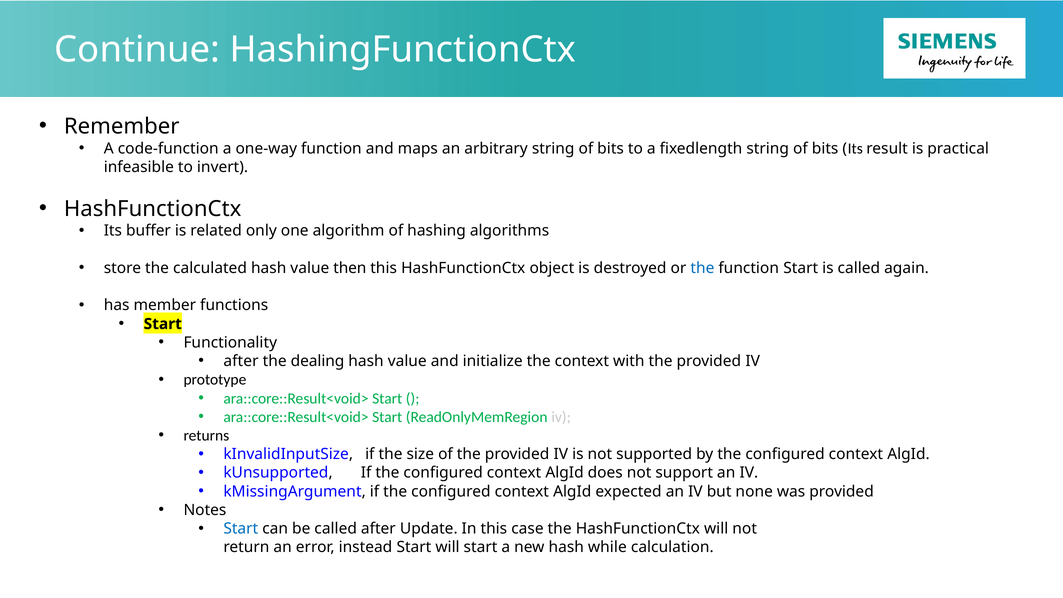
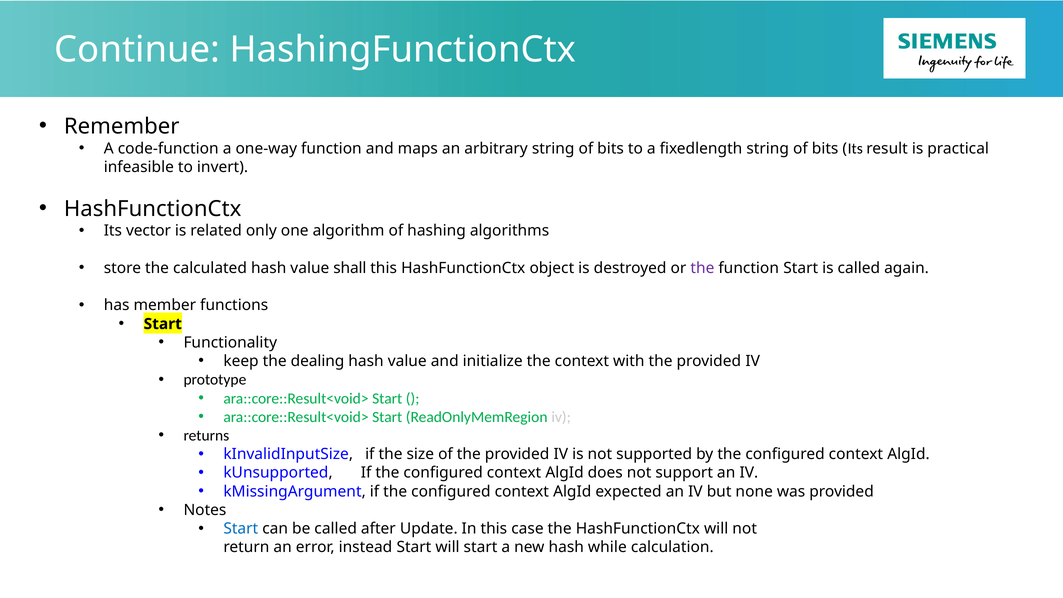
buffer: buffer -> vector (149, 231)
then: then -> shall (350, 268)
the colour: blue -> purple (702, 268)
after: after -> keep (241, 361)
